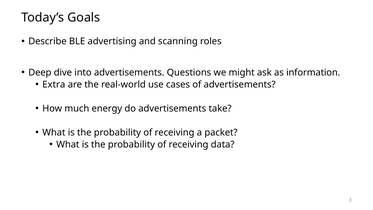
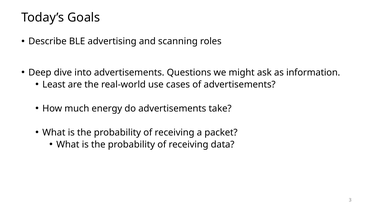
Extra: Extra -> Least (54, 84)
